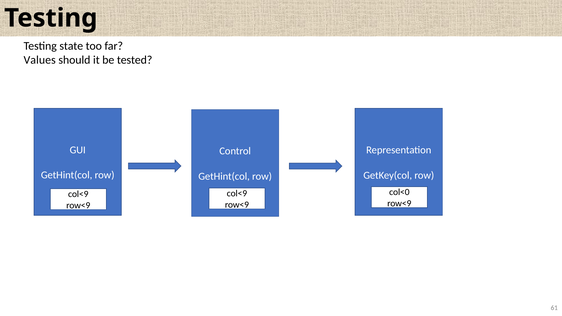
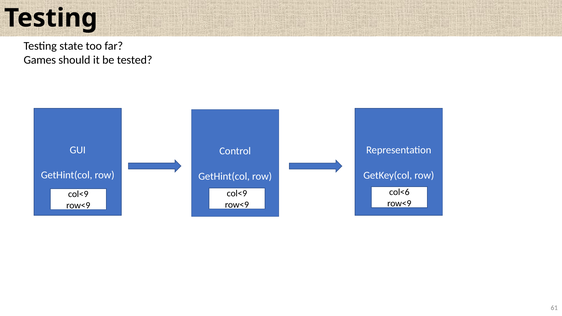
Values: Values -> Games (40, 60)
col<0: col<0 -> col<6 (399, 192)
